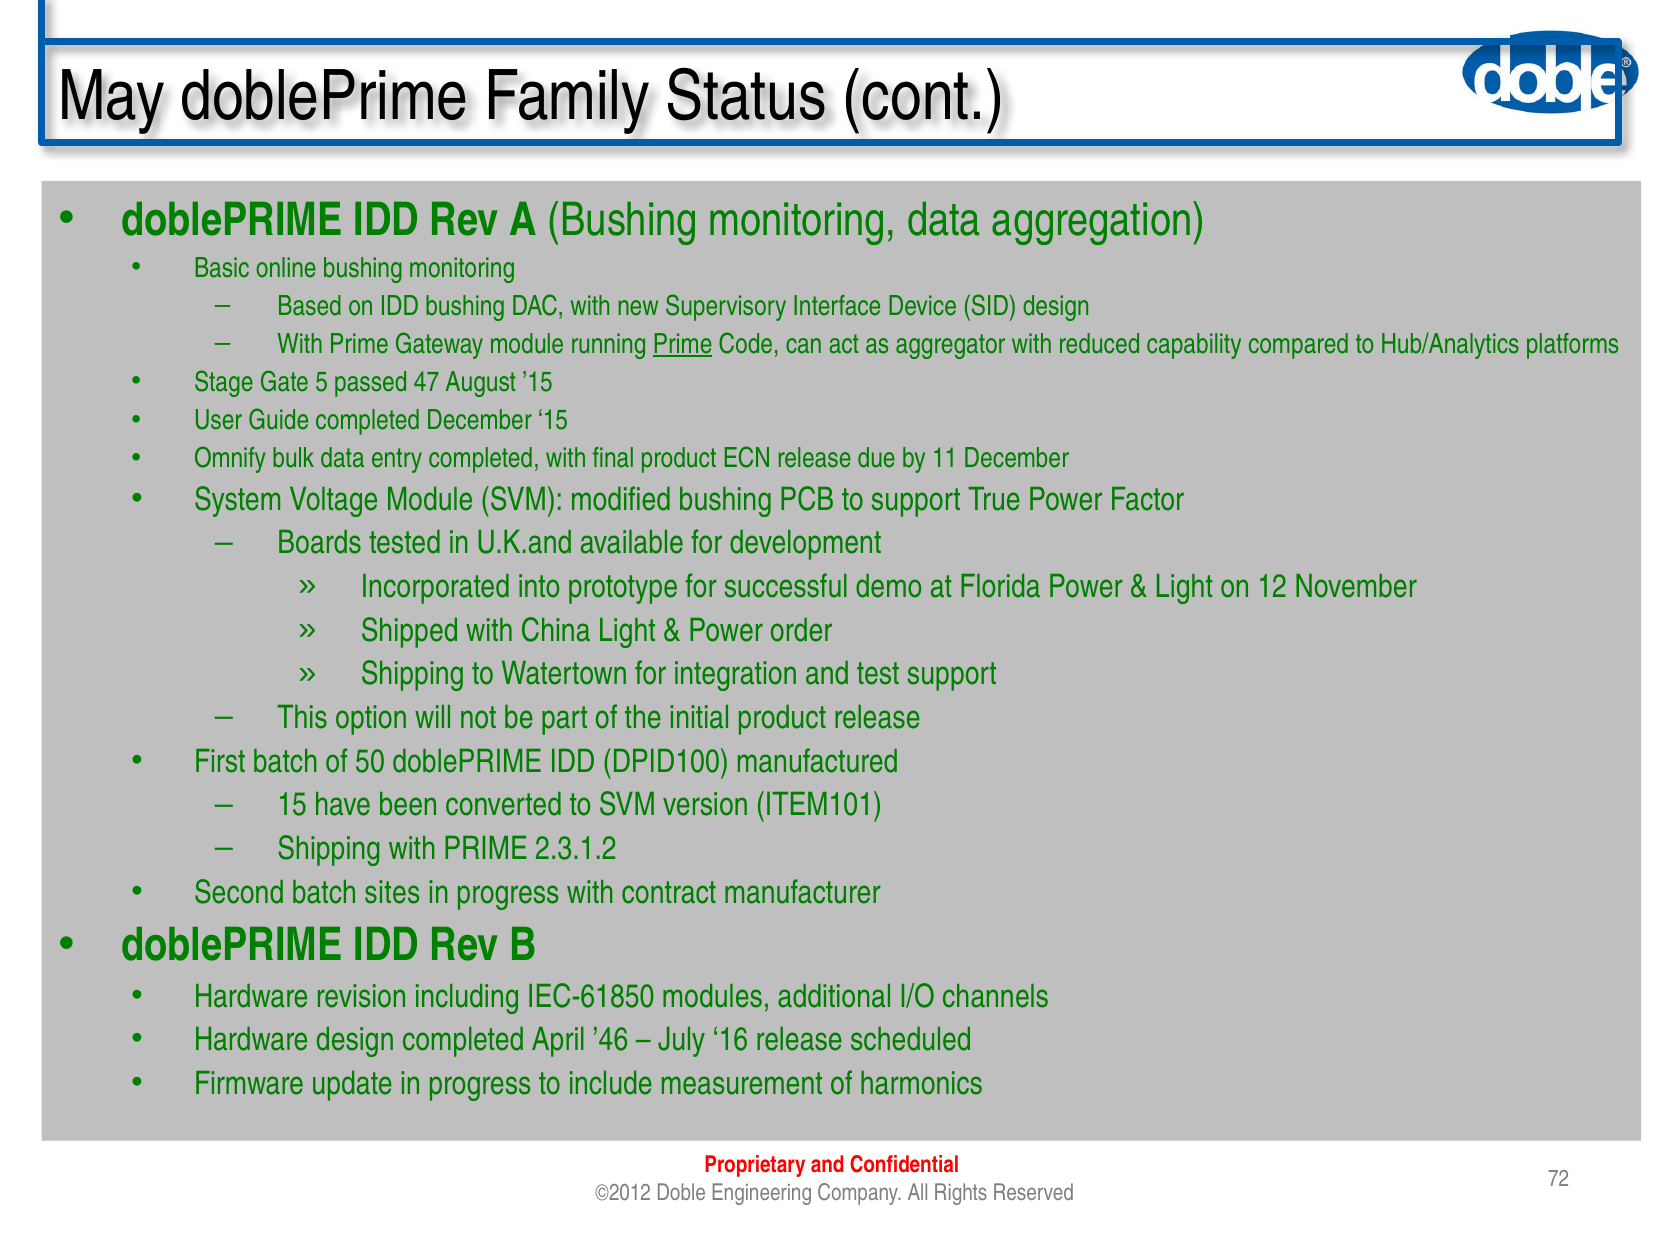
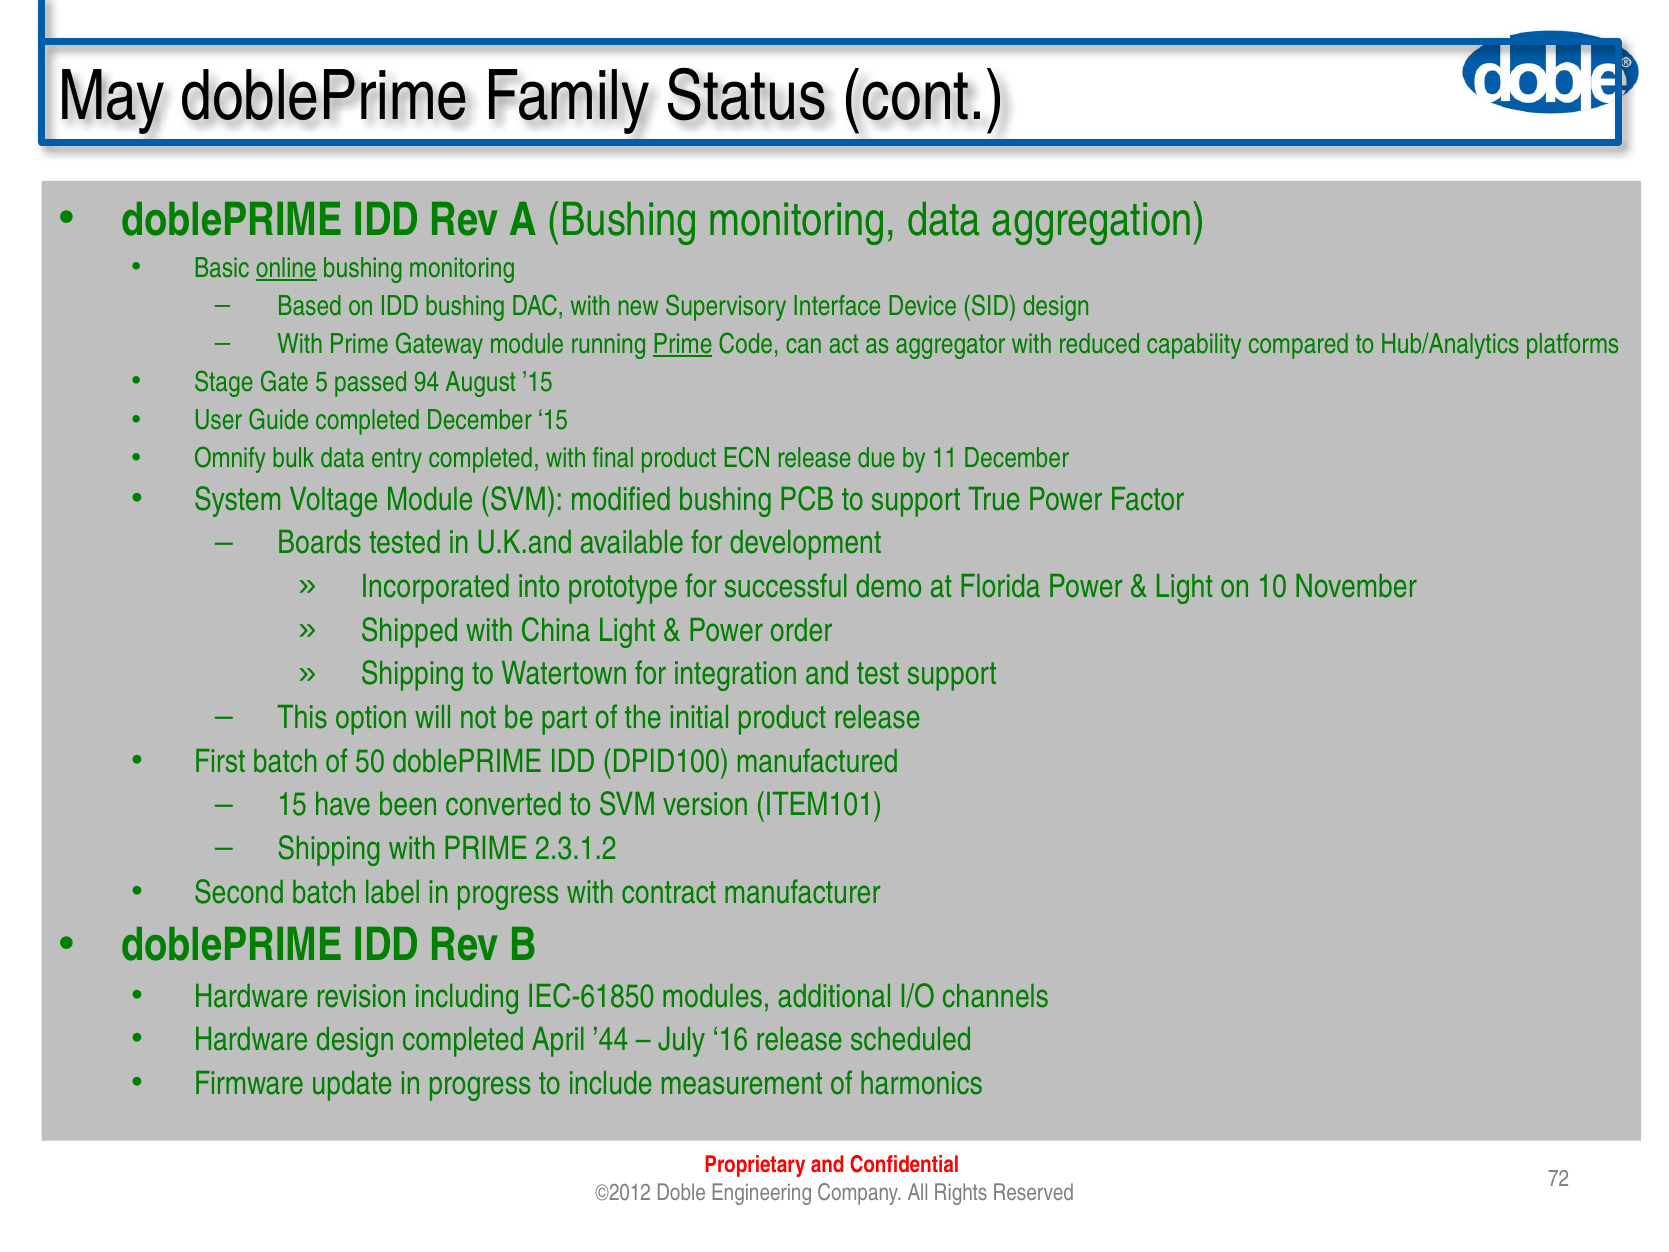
online underline: none -> present (286, 268)
47: 47 -> 94 (427, 382)
12: 12 -> 10 (1272, 587)
sites: sites -> label (393, 892)
’46: ’46 -> ’44 (611, 1040)
